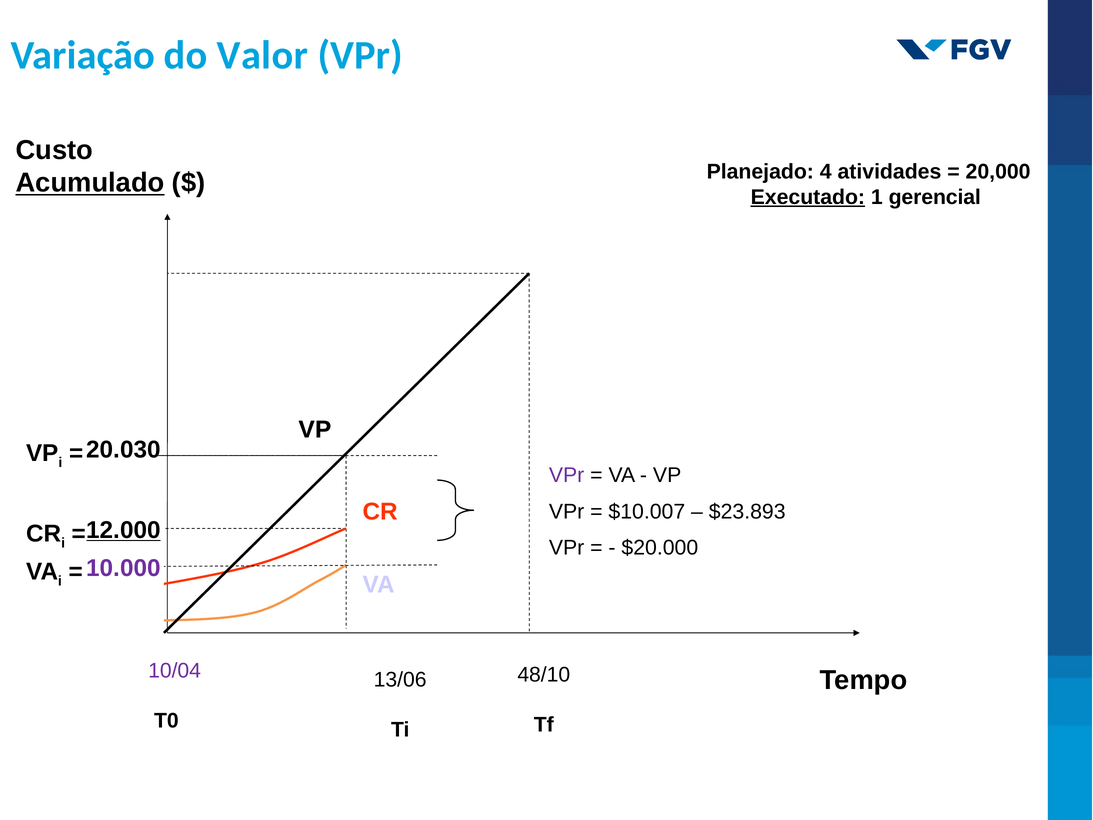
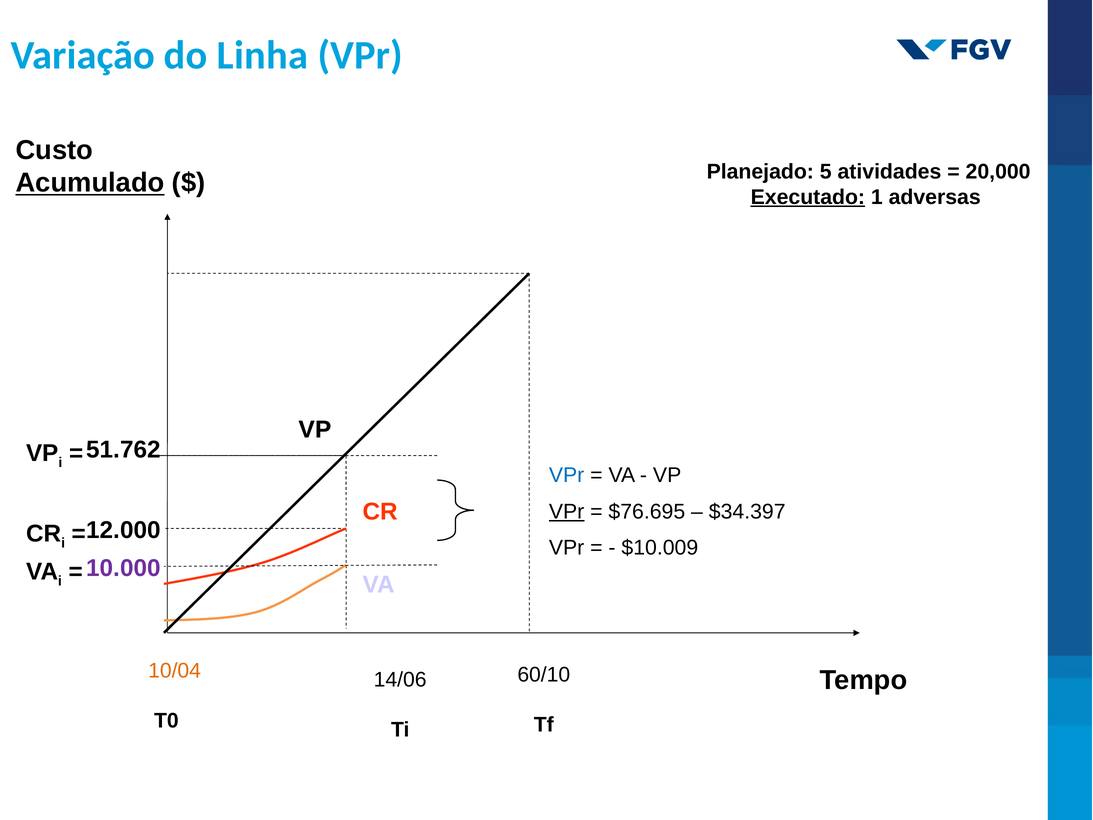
Valor: Valor -> Linha (263, 55)
4: 4 -> 5 (826, 171)
gerencial: gerencial -> adversas (935, 197)
20.030: 20.030 -> 51.762 (123, 450)
VPr colour: purple -> blue (567, 475)
VPr underline: none -> present (567, 511)
$10.007: $10.007 -> $76.695 (647, 511)
$23.893: $23.893 -> $34.397 (747, 511)
12.000 underline: present -> none (123, 530)
$20.000: $20.000 -> $10.009 (660, 547)
10/04 colour: purple -> orange (175, 671)
48/10: 48/10 -> 60/10 (544, 675)
13/06: 13/06 -> 14/06 (400, 680)
